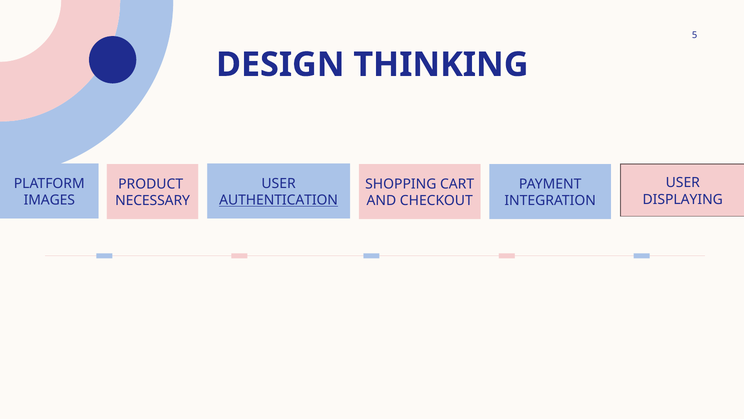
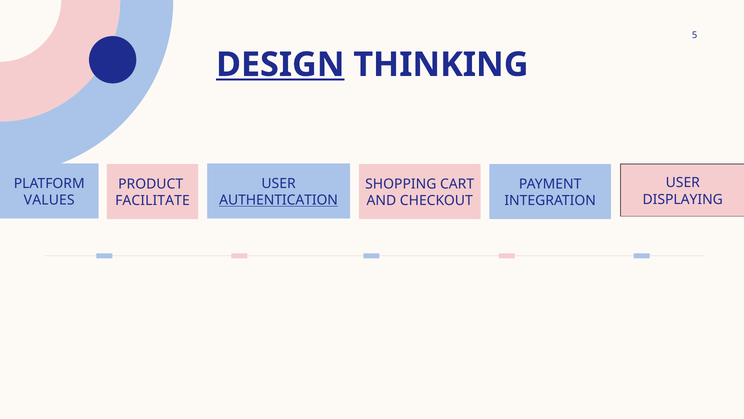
DESIGN underline: none -> present (280, 65)
IMAGES: IMAGES -> VALUES (49, 200)
NECESSARY: NECESSARY -> FACILITATE (152, 201)
